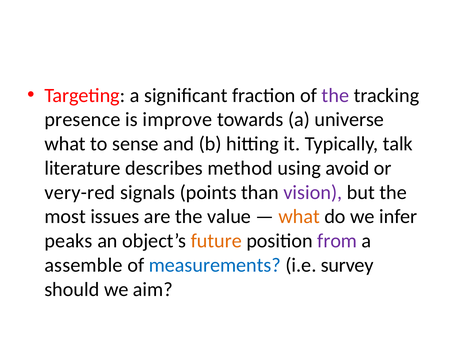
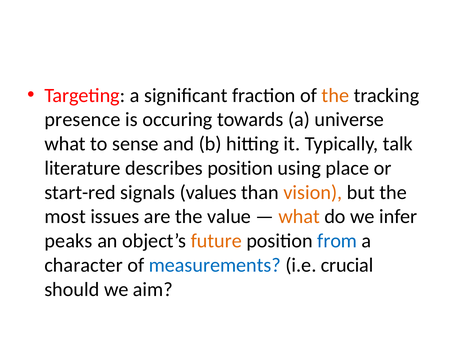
the colour: purple -> orange (335, 95)
improve: improve -> occuring (177, 120)
describes method: method -> position (240, 168)
avoid: avoid -> place (347, 168)
very-red: very-red -> start-red (80, 193)
points: points -> values (208, 193)
vision colour: purple -> orange (313, 193)
from colour: purple -> blue (337, 241)
assemble: assemble -> character (84, 265)
survey: survey -> crucial (347, 265)
